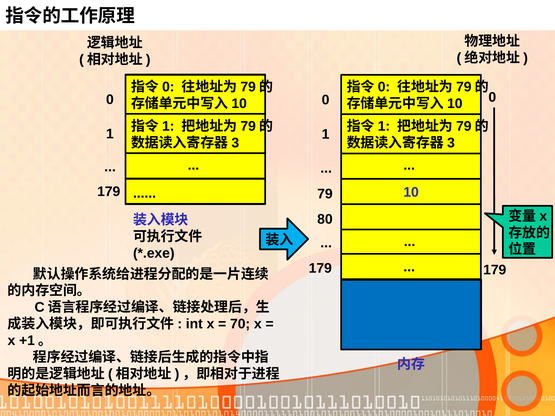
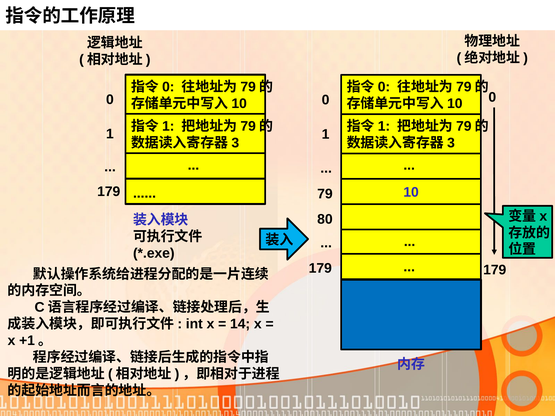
70: 70 -> 14 (240, 324)
